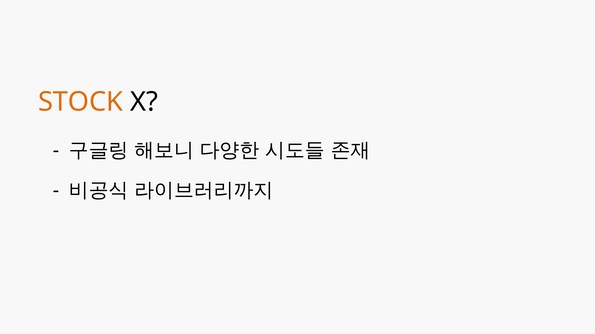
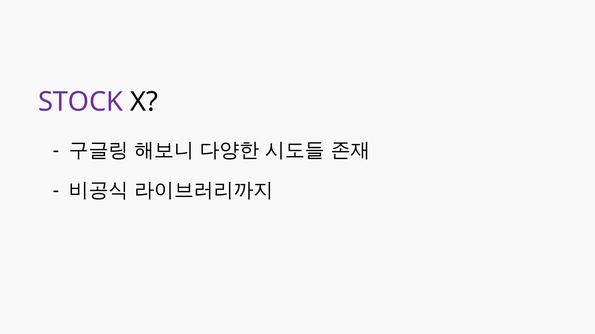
STOCK colour: orange -> purple (81, 102)
